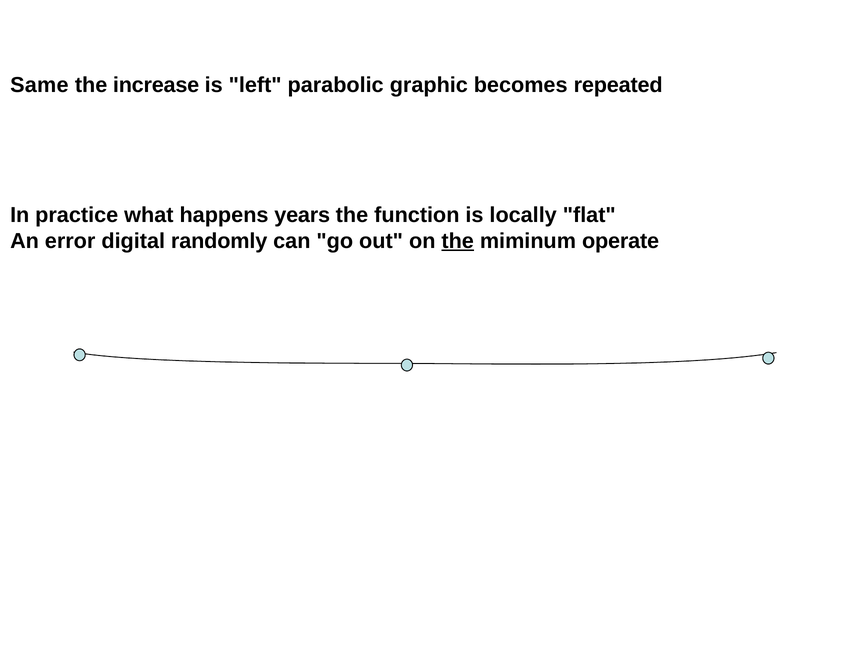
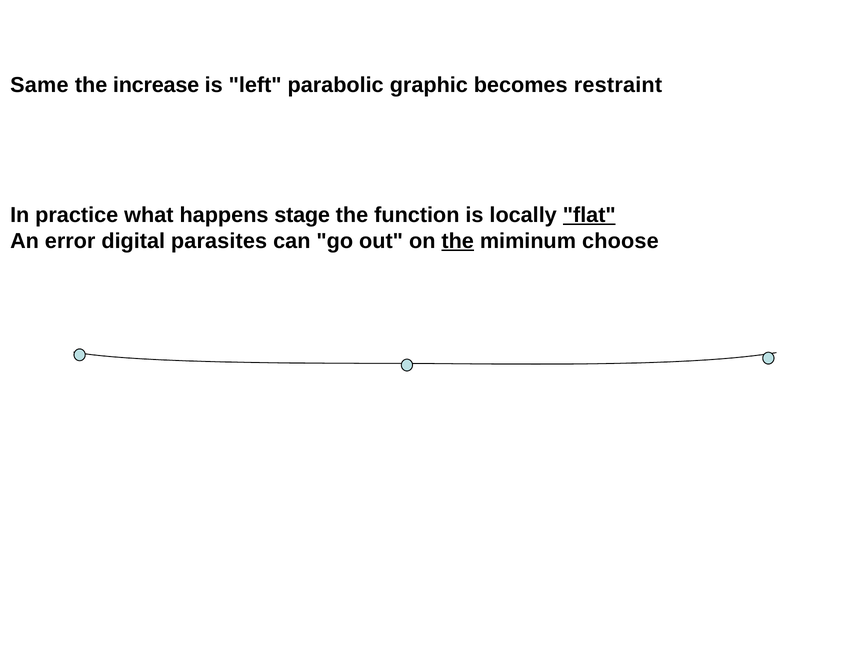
repeated: repeated -> restraint (618, 85)
years: years -> stage (302, 215)
flat underline: none -> present (589, 215)
randomly: randomly -> parasites (219, 241)
operate: operate -> choose (620, 241)
